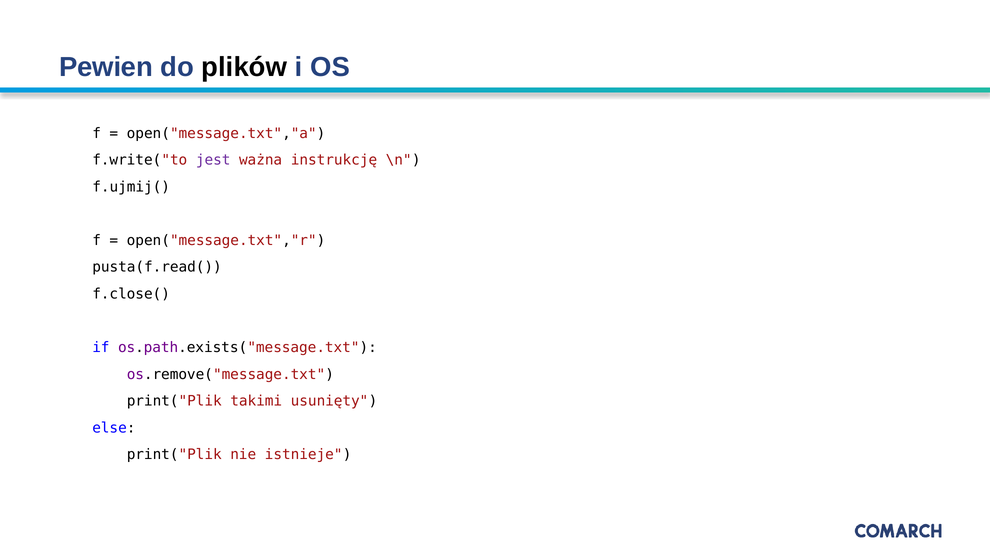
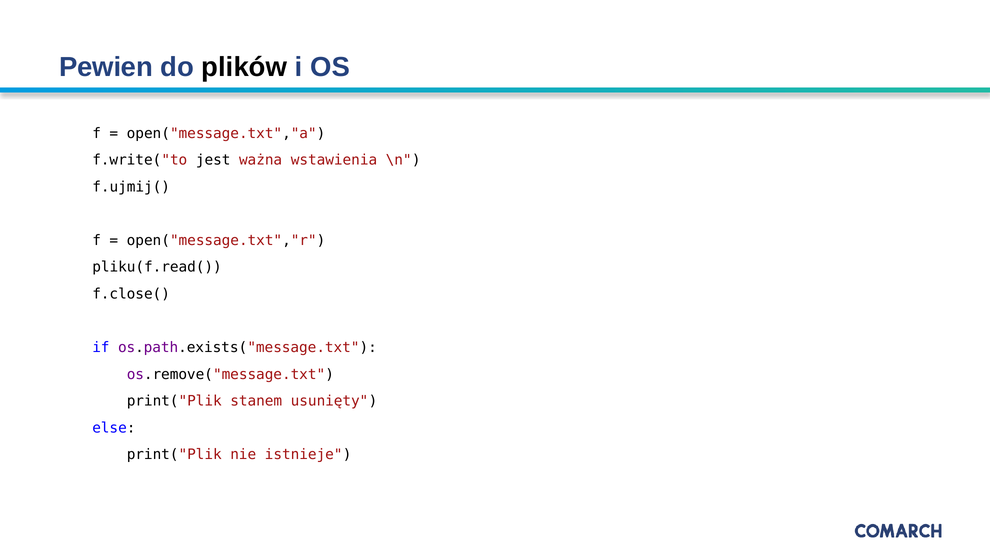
jest colour: purple -> black (213, 160)
instrukcję: instrukcję -> wstawienia (334, 160)
pusta(f.read(: pusta(f.read( -> pliku(f.read( (157, 267)
takimi: takimi -> stanem (256, 401)
